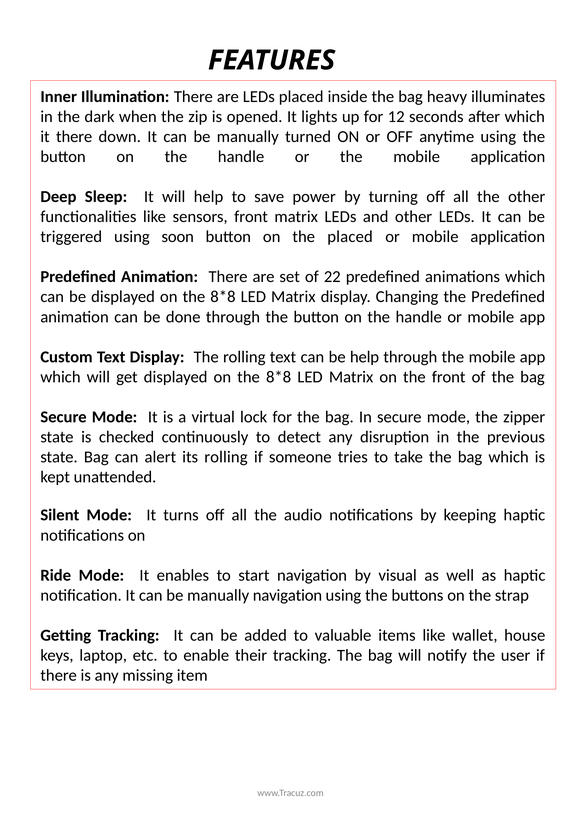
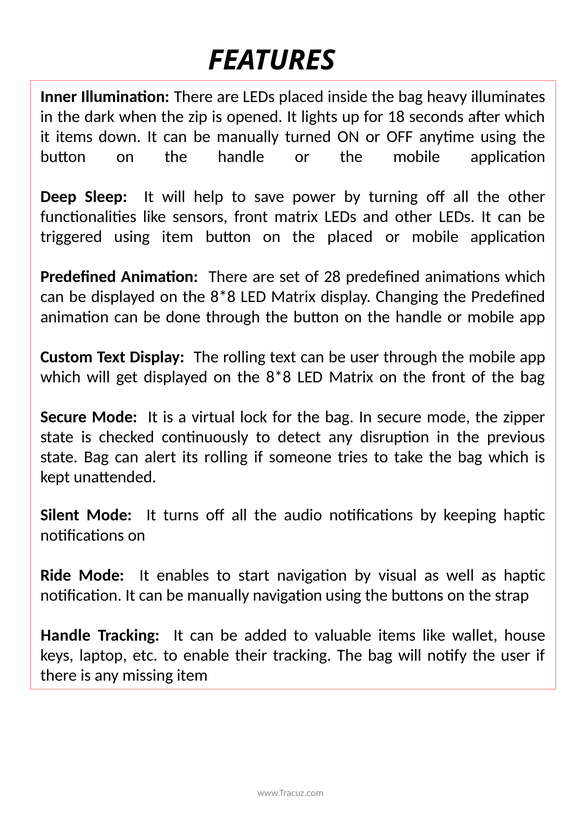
12: 12 -> 18 (396, 117)
it there: there -> items (74, 137)
using soon: soon -> item (178, 237)
22: 22 -> 28 (332, 277)
be help: help -> user (364, 357)
Getting: Getting -> Handle (66, 636)
